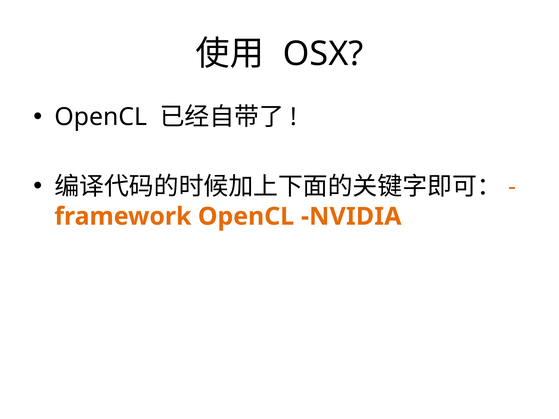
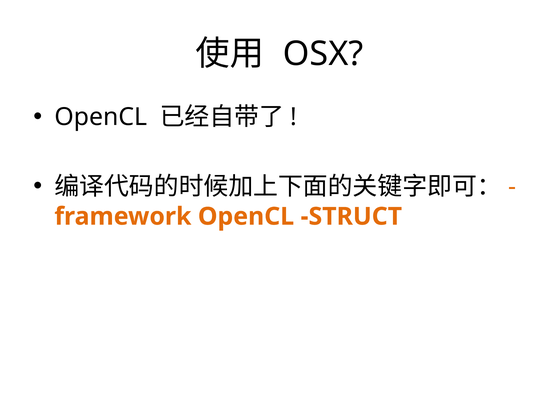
NVIDIA: NVIDIA -> STRUCT (351, 217)
